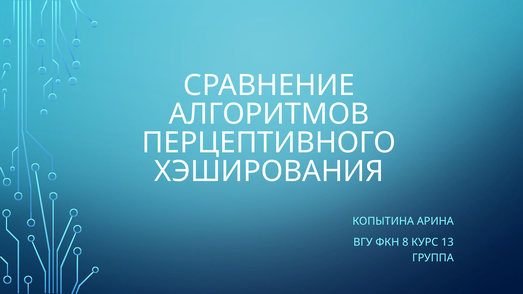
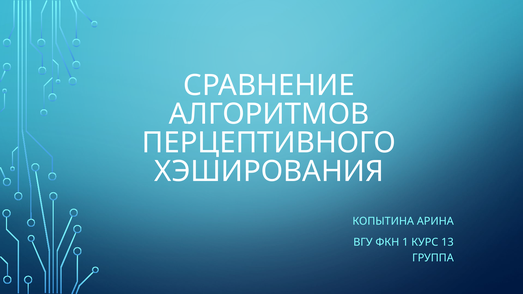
8: 8 -> 1 (405, 242)
